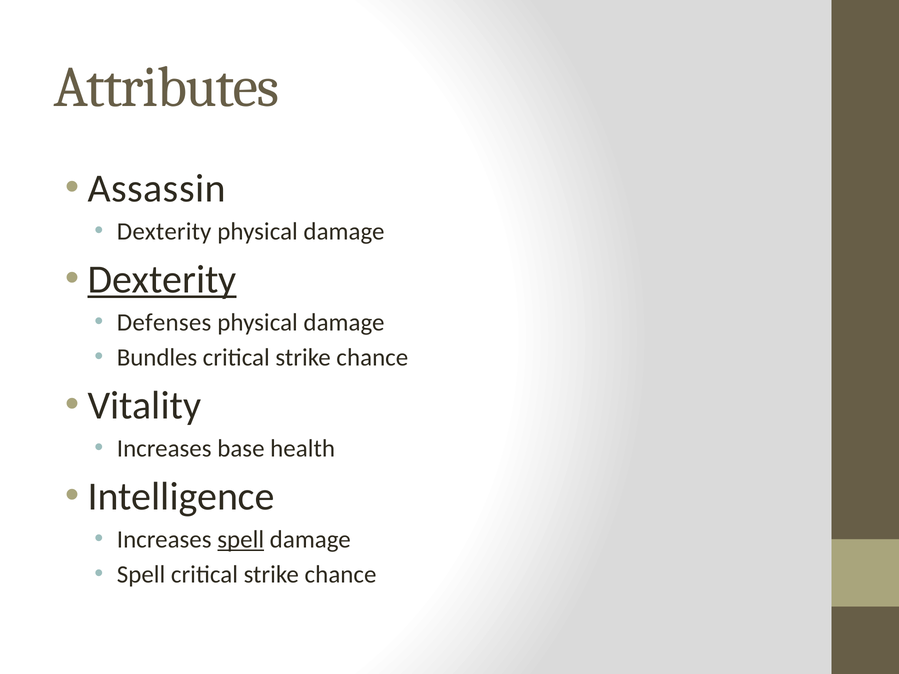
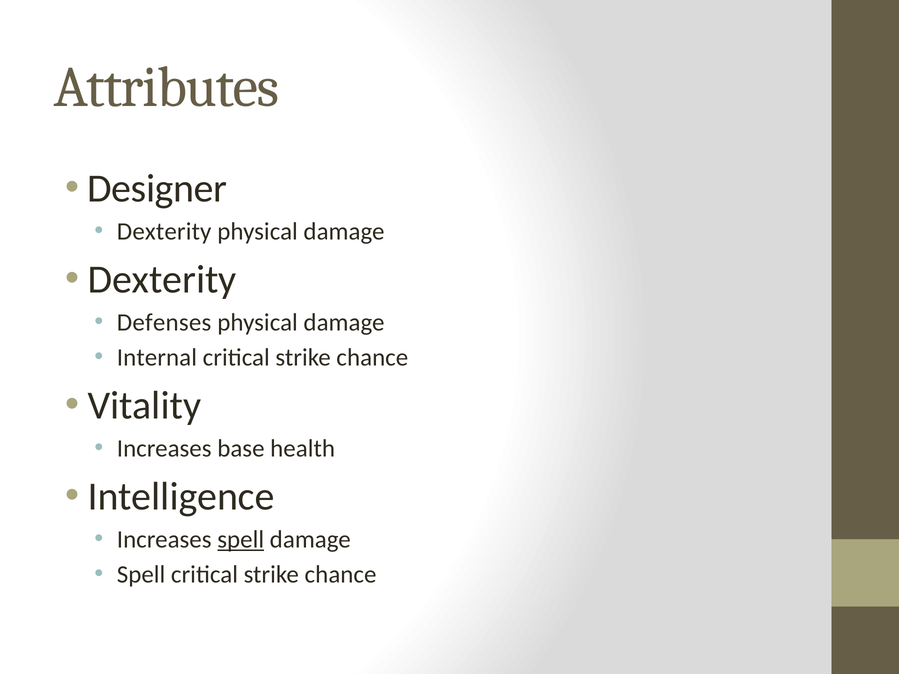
Assassin: Assassin -> Designer (157, 189)
Dexterity underline: present -> none (162, 280)
Bundles: Bundles -> Internal (157, 358)
